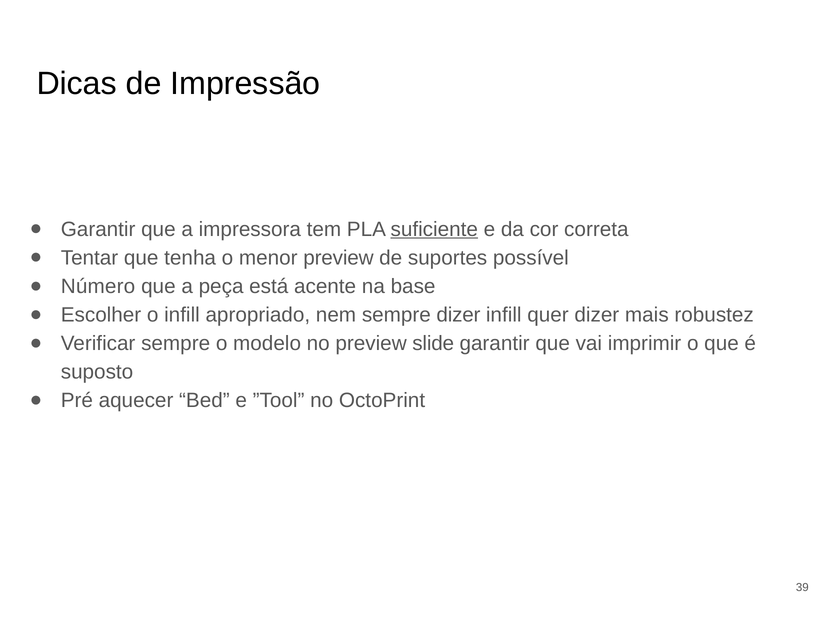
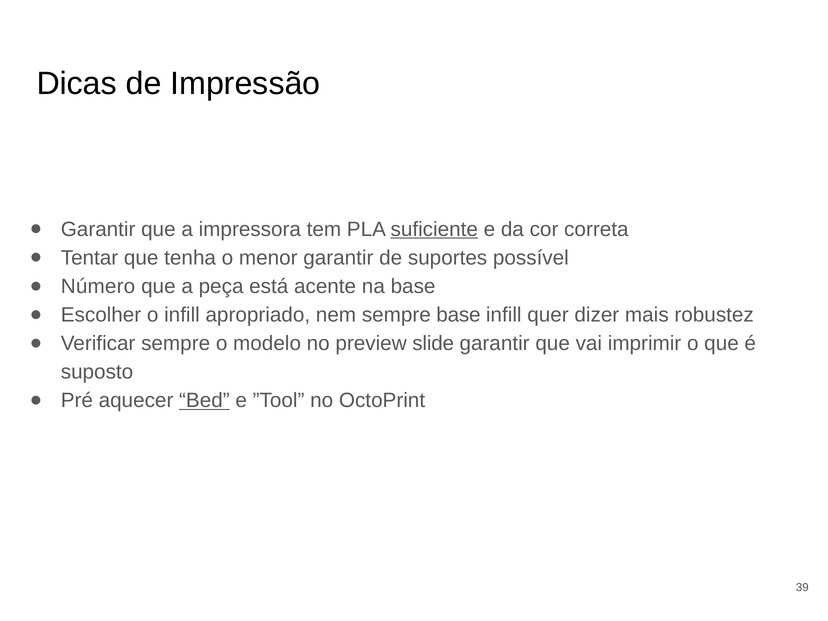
menor preview: preview -> garantir (338, 258)
sempre dizer: dizer -> base (458, 315)
Bed underline: none -> present (204, 401)
